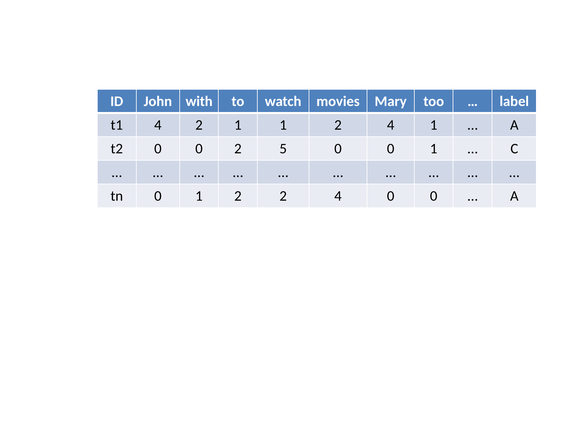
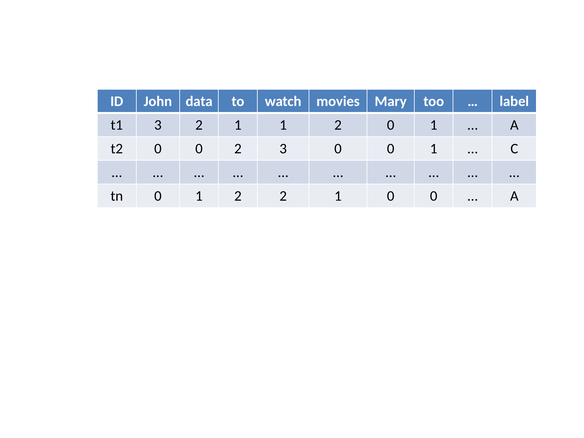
with: with -> data (199, 101)
t1 4: 4 -> 3 (158, 125)
1 2 4: 4 -> 0 (391, 125)
2 5: 5 -> 3 (283, 149)
2 2 4: 4 -> 1 (338, 196)
